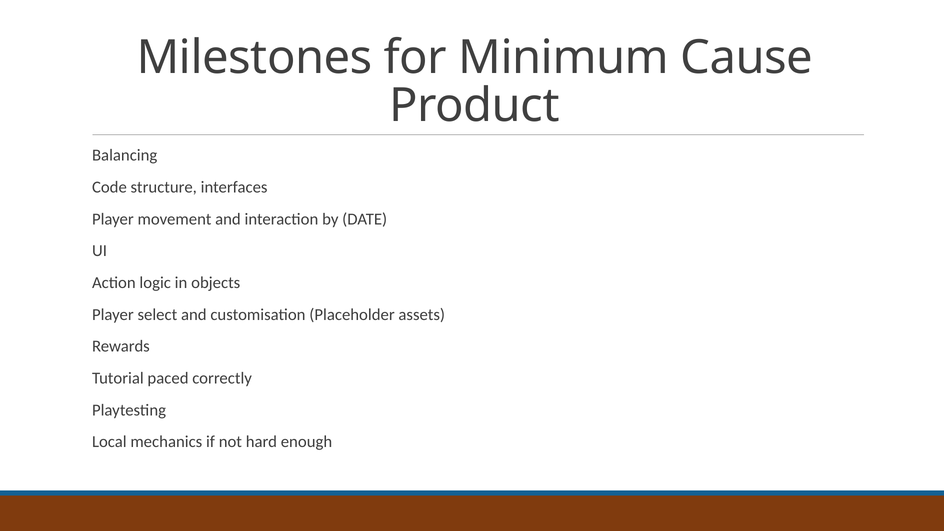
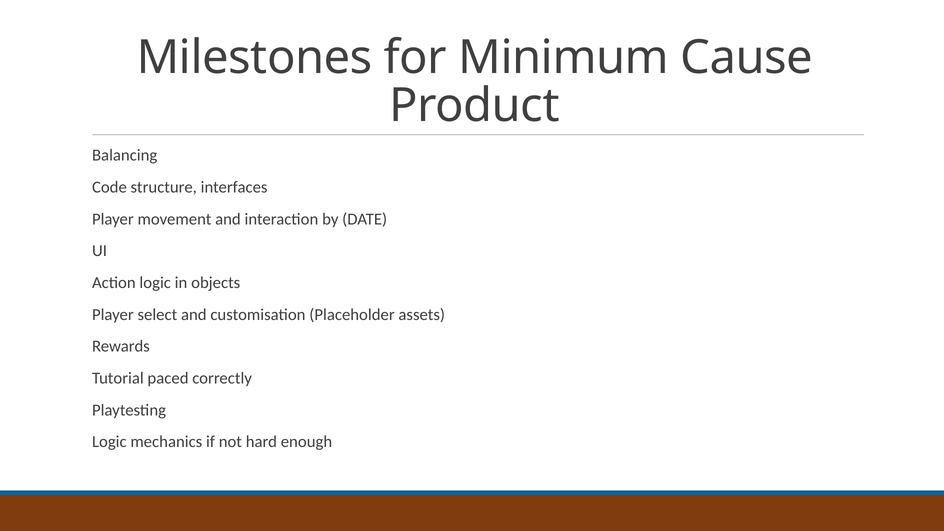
Local: Local -> Logic (109, 442)
